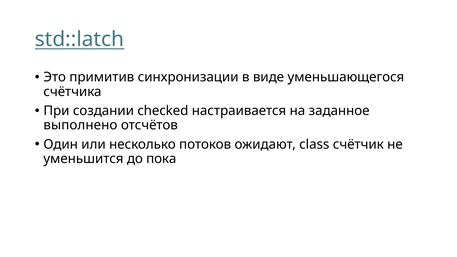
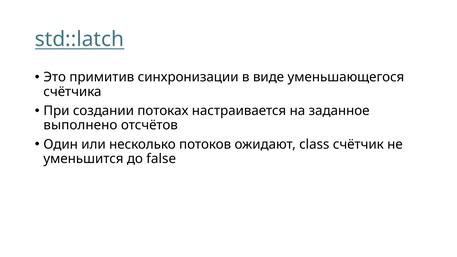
checked: checked -> потоках (163, 111)
пока: пока -> false (161, 159)
